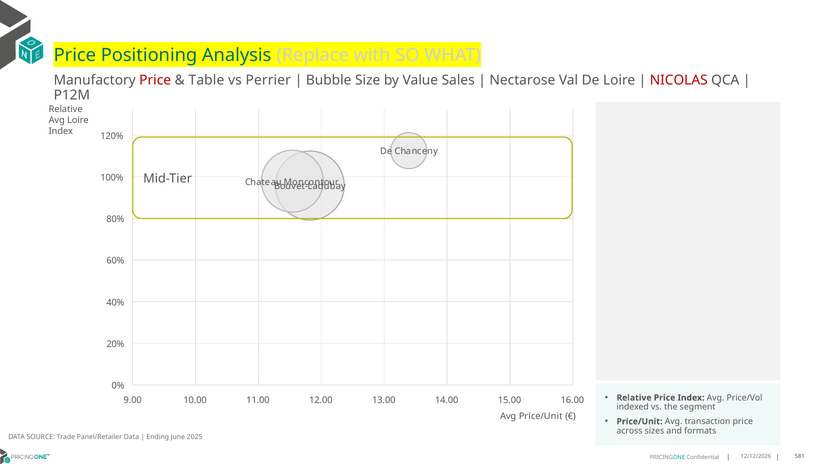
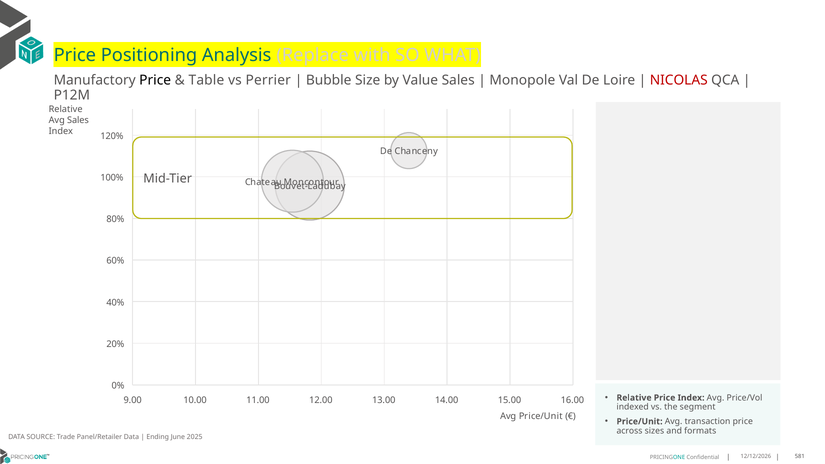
Price colour: red -> black (155, 80)
Nectarose: Nectarose -> Monopole (522, 80)
Avg Loire: Loire -> Sales (78, 120)
